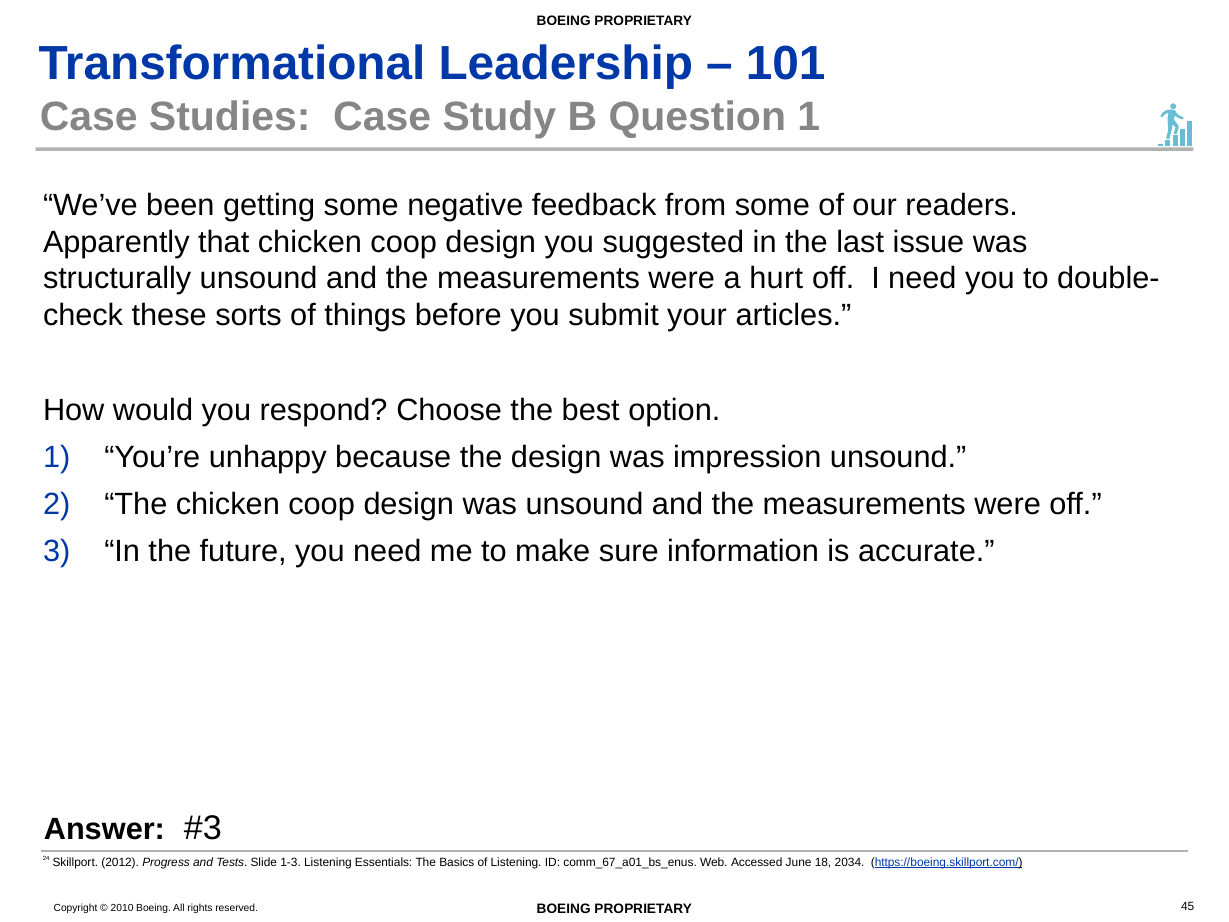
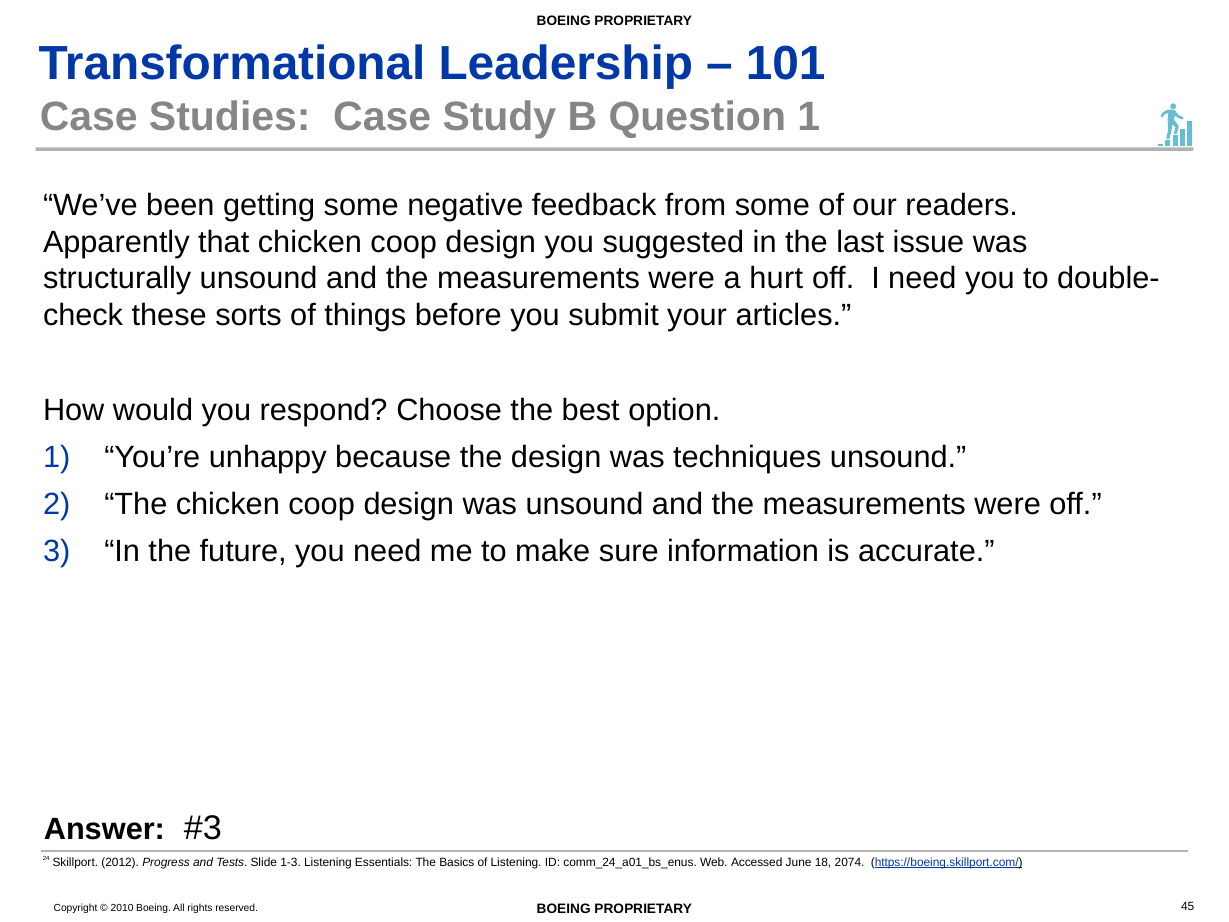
impression: impression -> techniques (747, 457)
comm_67_a01_bs_enus: comm_67_a01_bs_enus -> comm_24_a01_bs_enus (630, 862)
2034: 2034 -> 2074 (850, 862)
